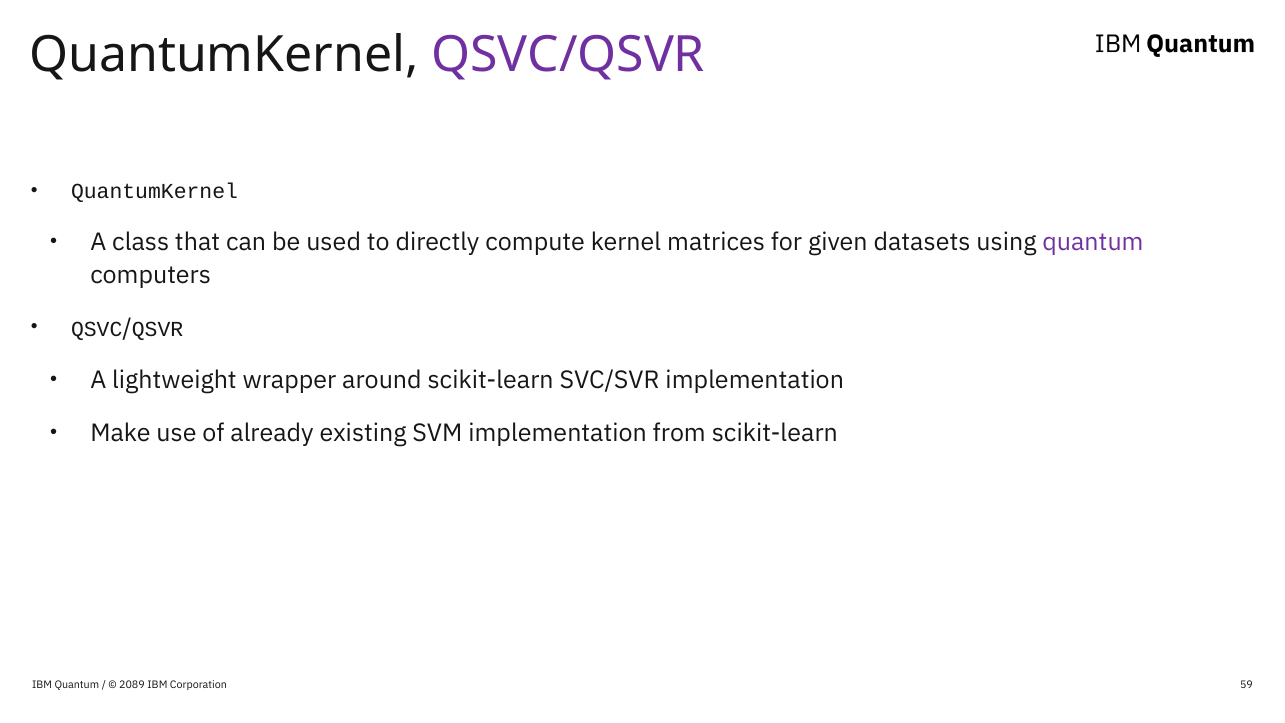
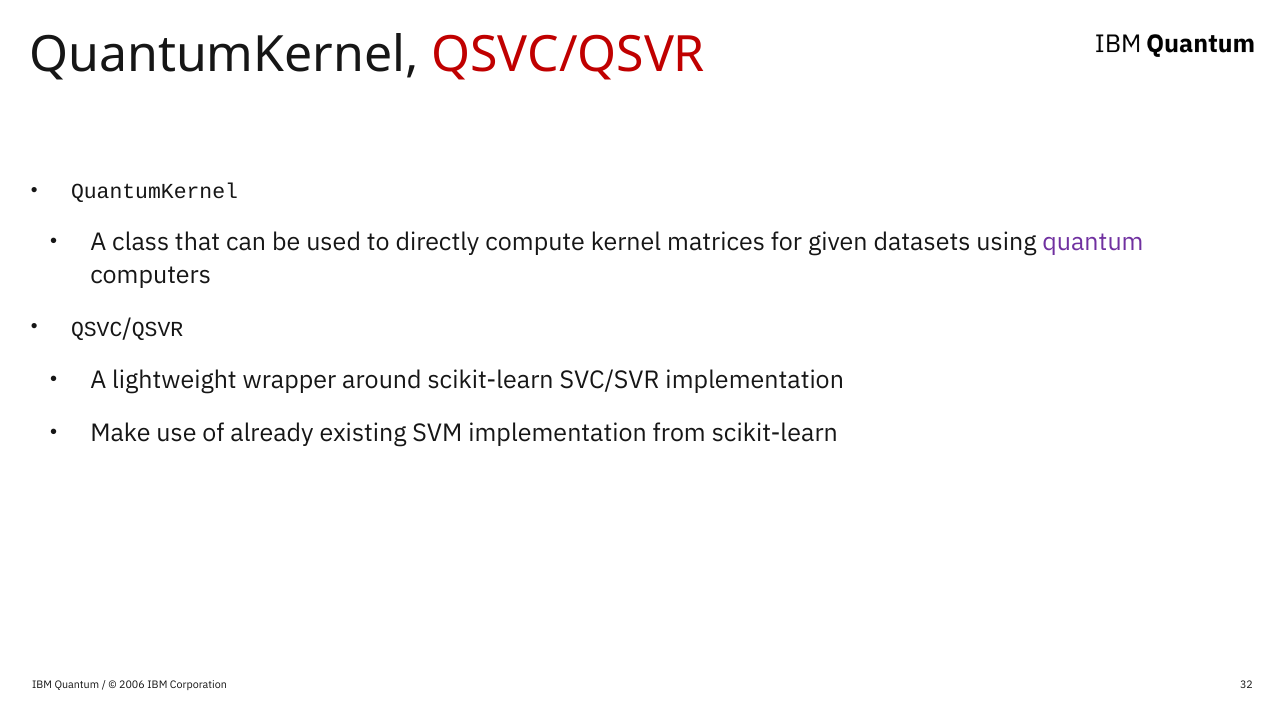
QSVC/QSVR colour: purple -> red (568, 55)
2089: 2089 -> 2006 (132, 685)
59: 59 -> 32 (1246, 685)
